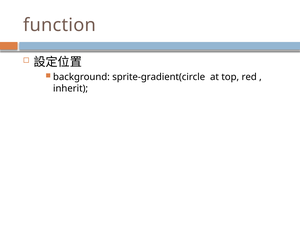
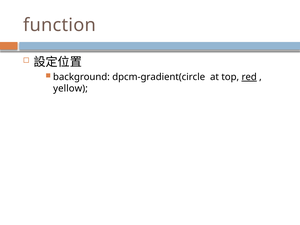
sprite-gradient(circle: sprite-gradient(circle -> dpcm-gradient(circle (159, 77)
red underline: none -> present (249, 77)
inherit: inherit -> yellow (70, 89)
